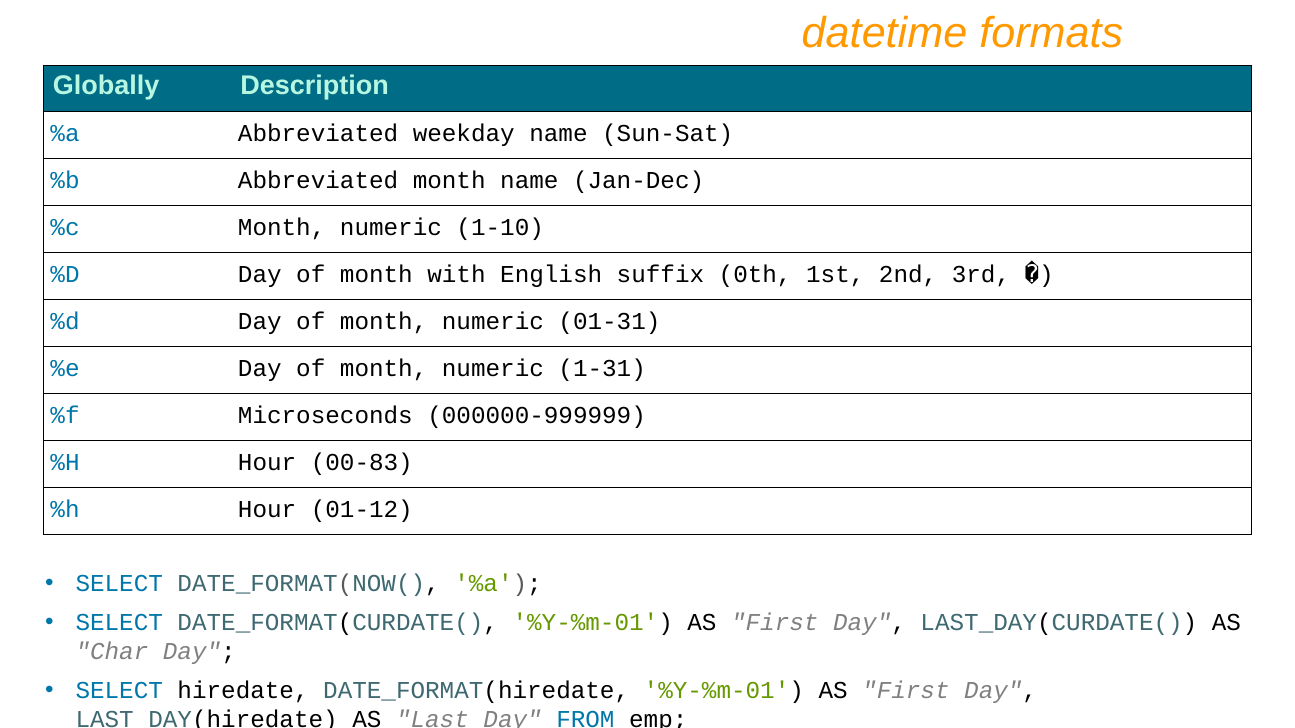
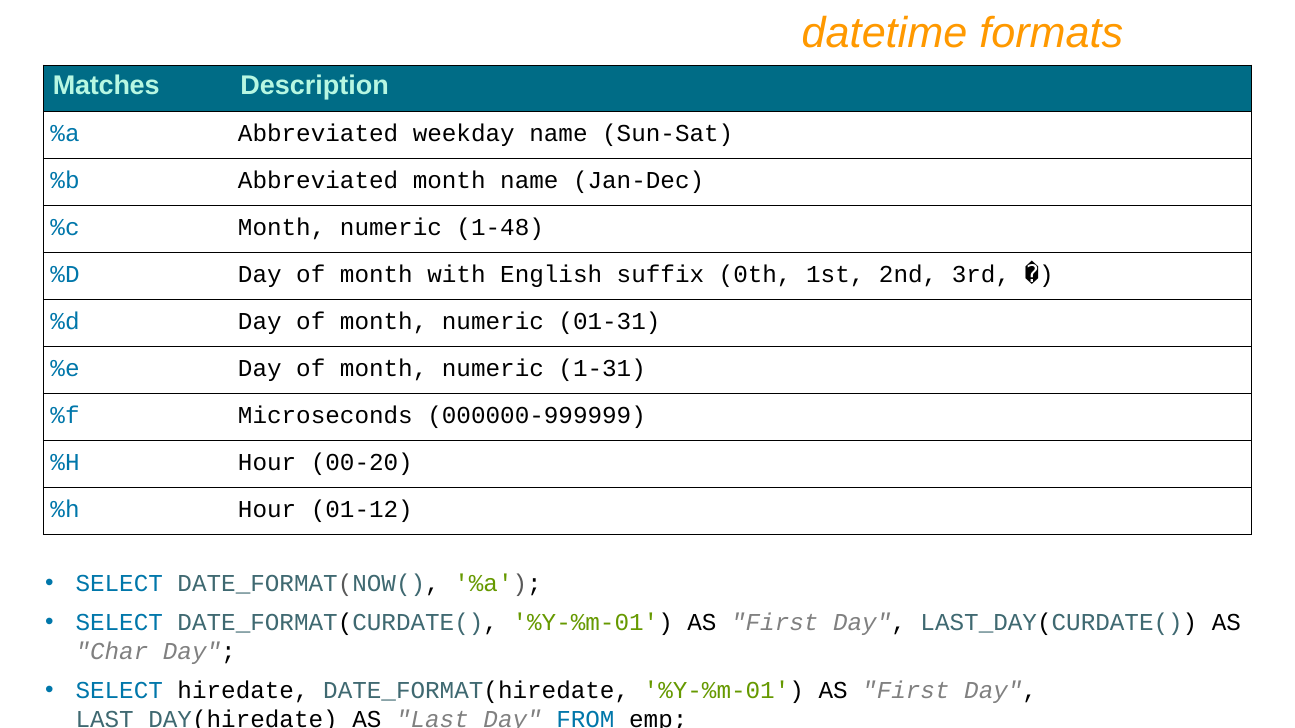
Globally: Globally -> Matches (106, 85)
1-10: 1-10 -> 1-48 (500, 228)
00-83: 00-83 -> 00-20 (362, 463)
